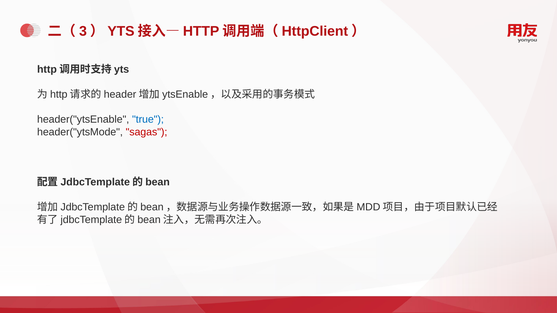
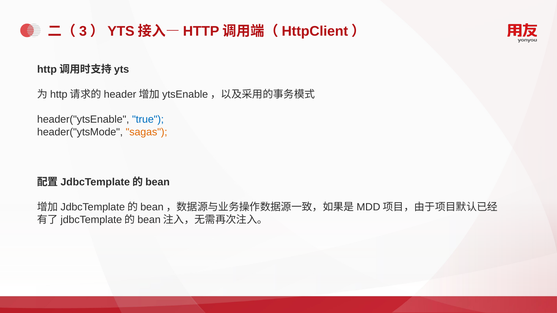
sagas colour: red -> orange (147, 132)
